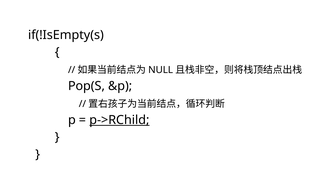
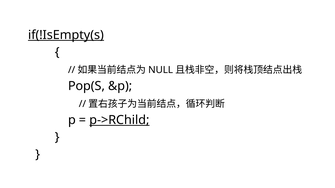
if(!IsEmpty(s underline: none -> present (66, 35)
